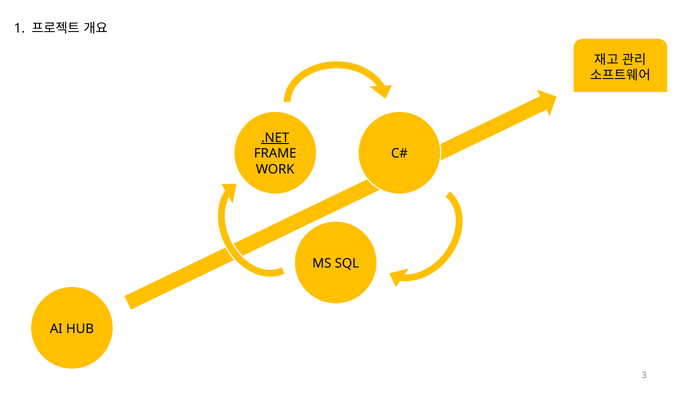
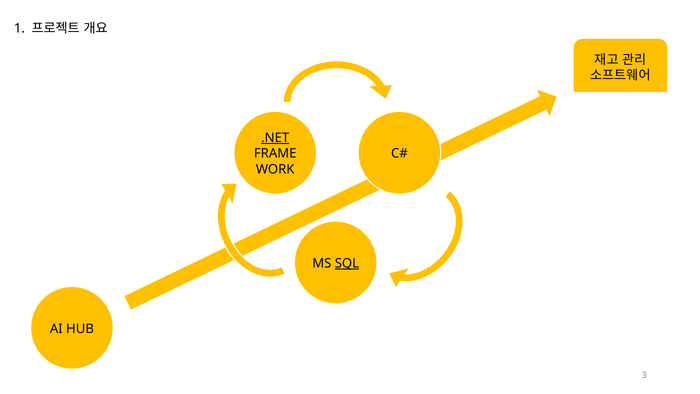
SQL underline: none -> present (347, 263)
